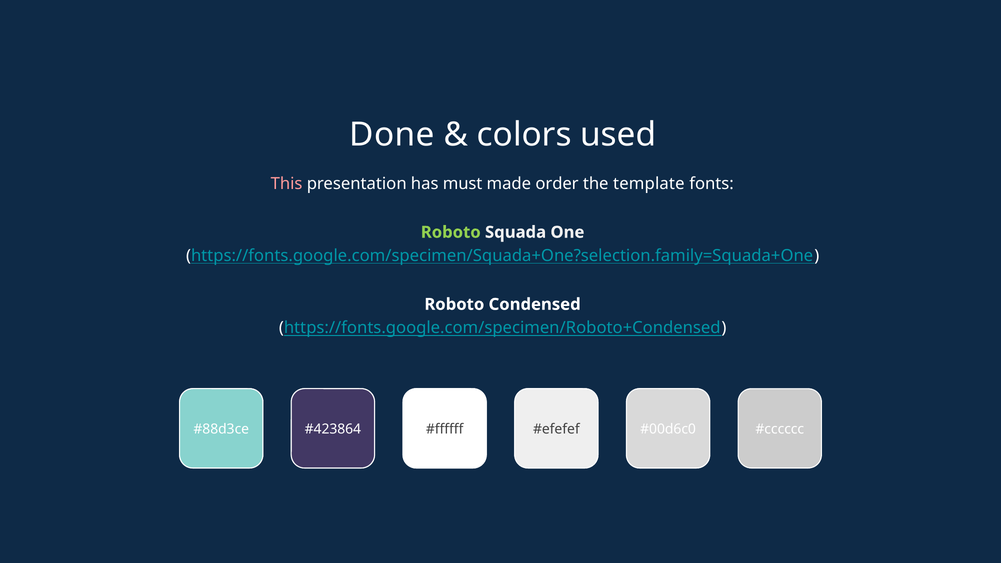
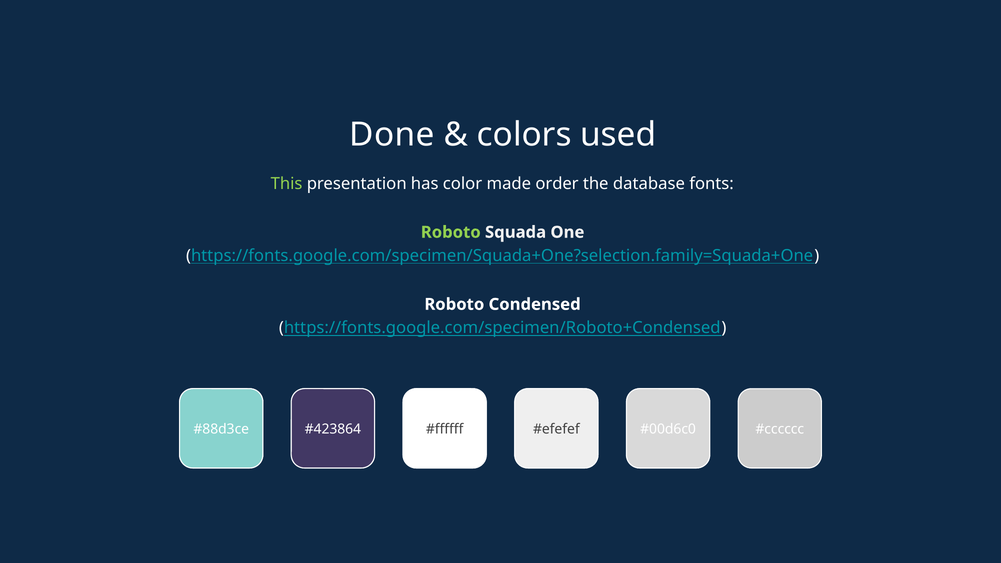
This colour: pink -> light green (287, 184)
must: must -> color (463, 184)
template: template -> database (649, 184)
